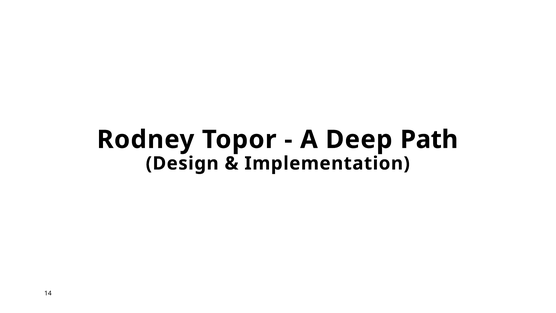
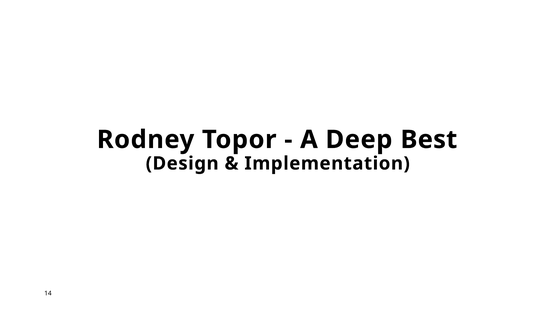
Path: Path -> Best (429, 139)
